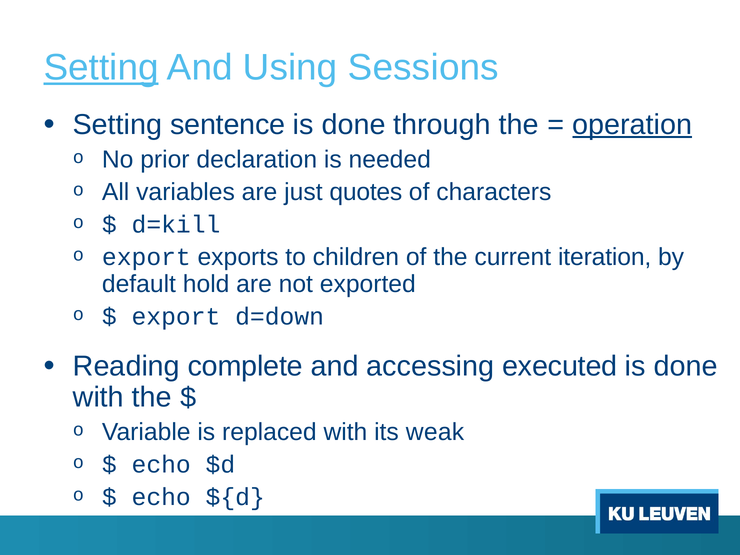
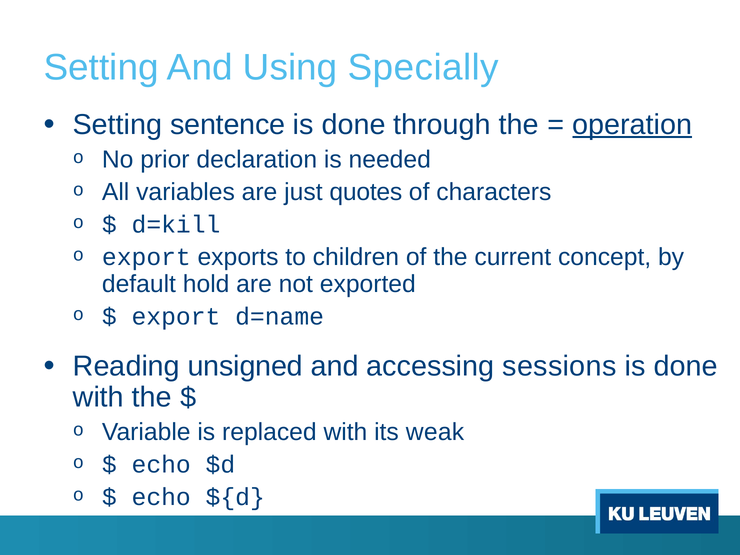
Setting underline: present -> none (101, 68)
Sessions: Sessions -> Specially (423, 68)
iteration: iteration -> concept (605, 257)
d=down: d=down -> d=name (280, 317)
complete: complete -> unsigned (245, 366)
executed: executed -> sessions (559, 366)
